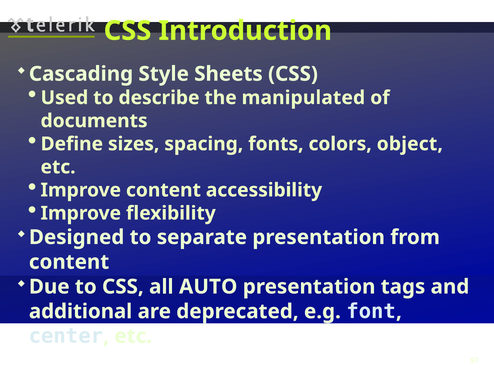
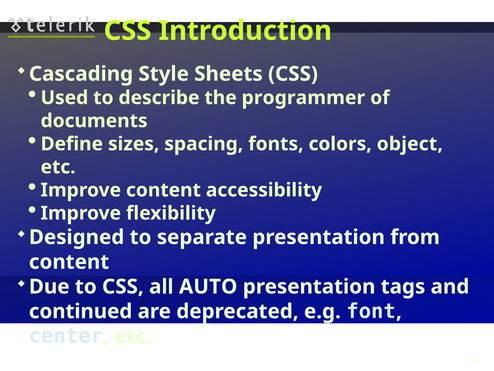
manipulated: manipulated -> programmer (303, 98)
additional: additional -> continued (81, 311)
